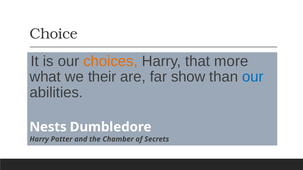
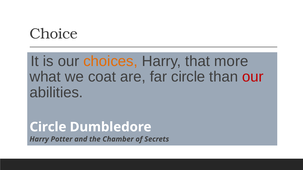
their: their -> coat (102, 77)
far show: show -> circle (188, 77)
our colour: blue -> red (253, 77)
Nests: Nests -> Circle (48, 127)
